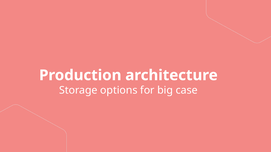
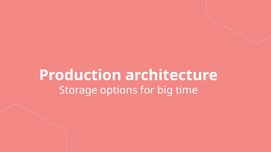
case: case -> time (187, 90)
